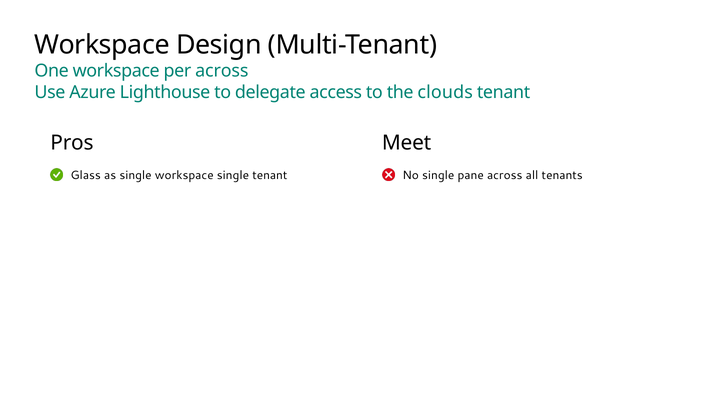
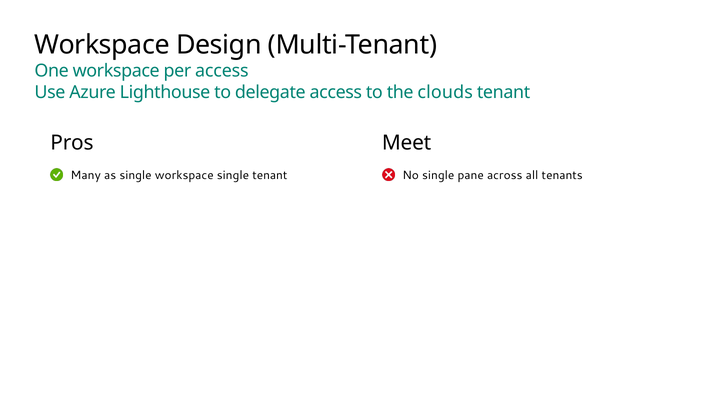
per across: across -> access (222, 71)
Glass: Glass -> Many (86, 176)
